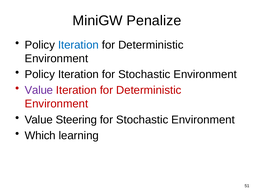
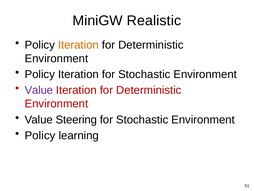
Penalize: Penalize -> Realistic (154, 21)
Iteration colour: blue -> orange (78, 45)
Which: Which -> Policy (40, 135)
